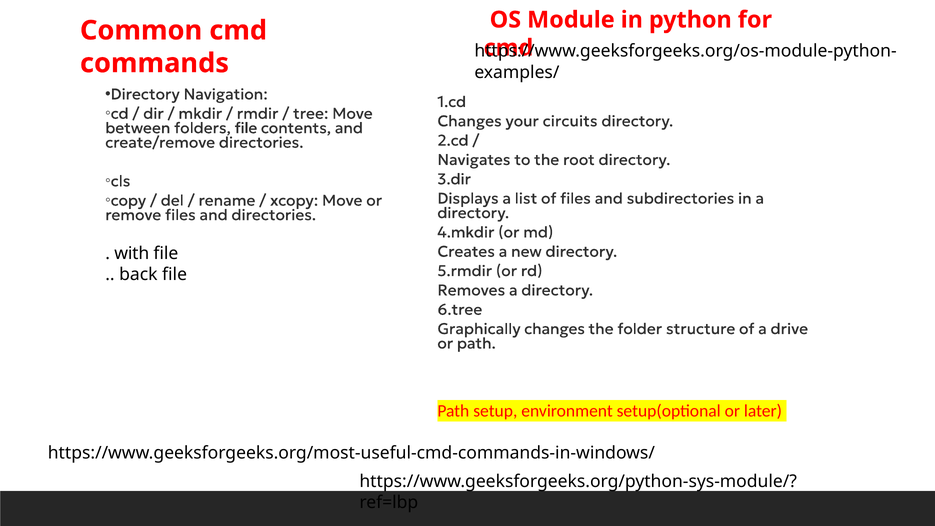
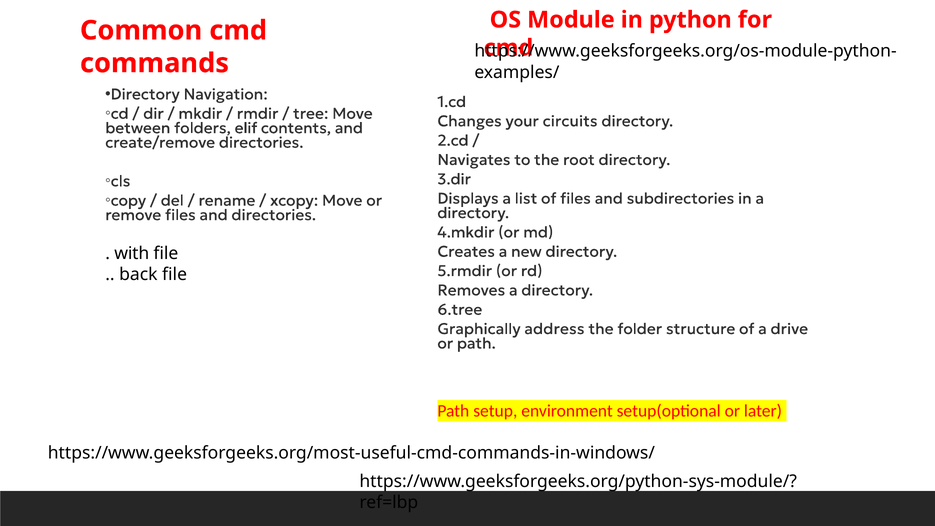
folders file: file -> elif (246, 128)
Graphically changes: changes -> address (554, 329)
